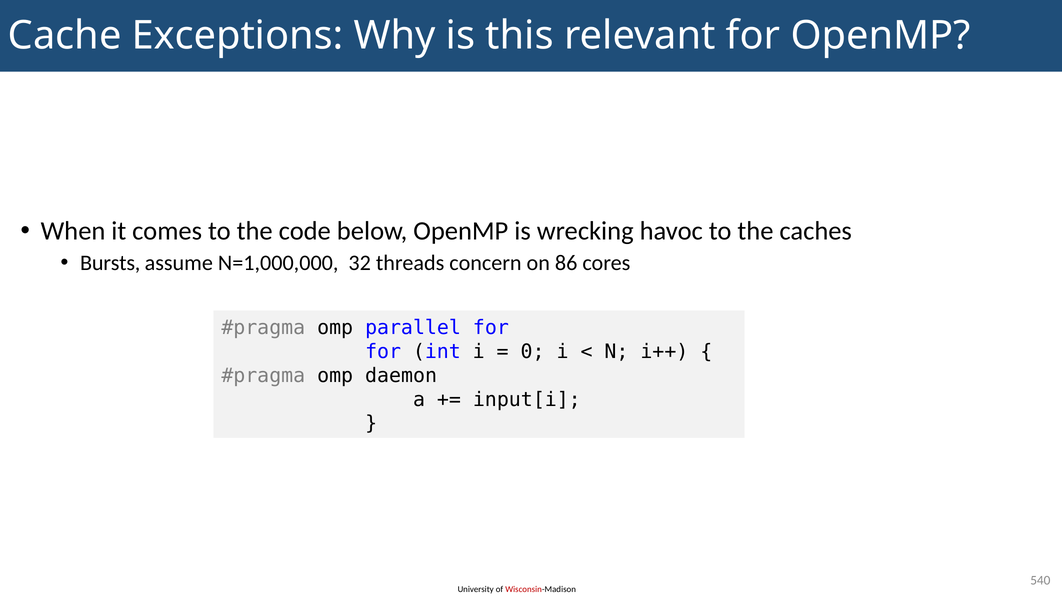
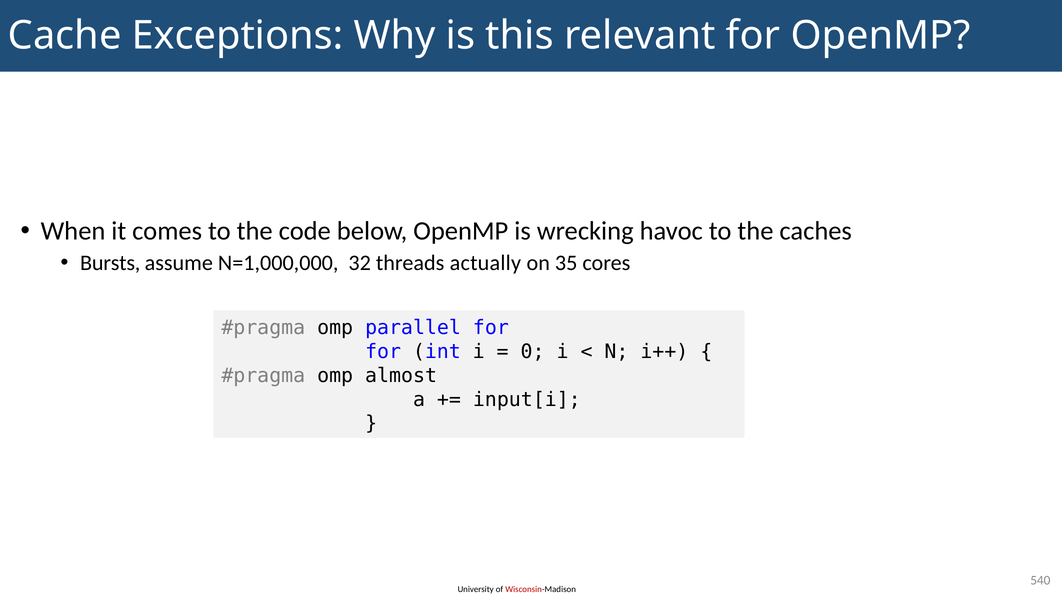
concern: concern -> actually (485, 263)
86: 86 -> 35 (566, 263)
daemon: daemon -> almost (401, 376)
